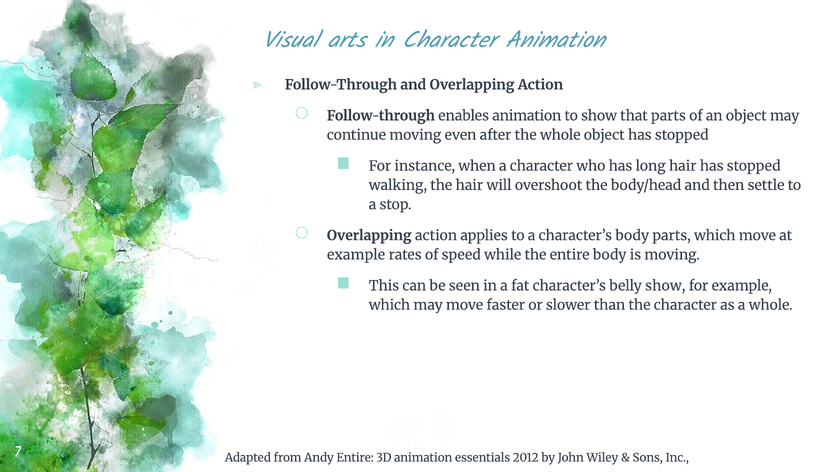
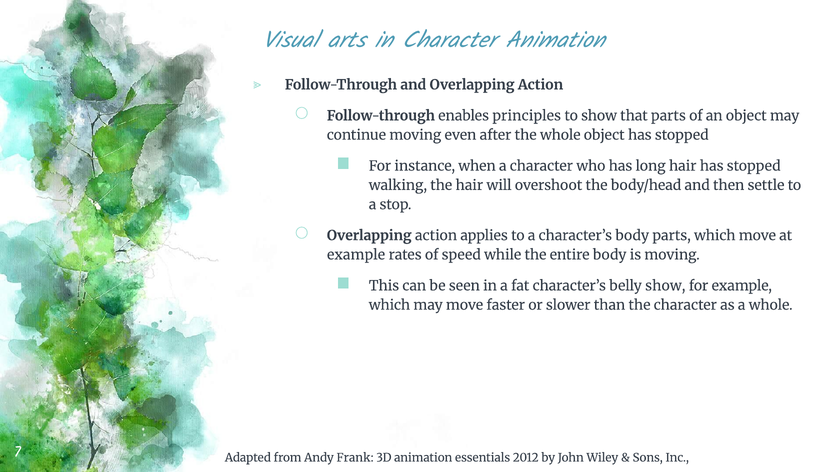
enables animation: animation -> principles (527, 116)
Andy Entire: Entire -> Frank (355, 458)
